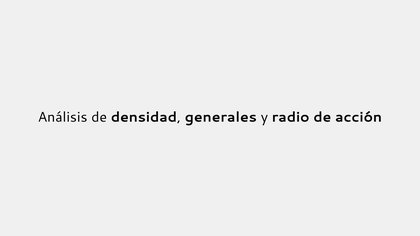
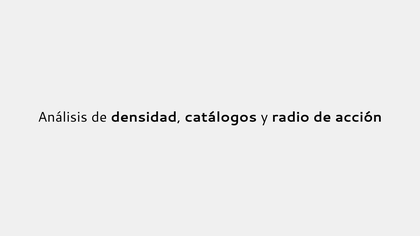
generales: generales -> catálogos (221, 117)
